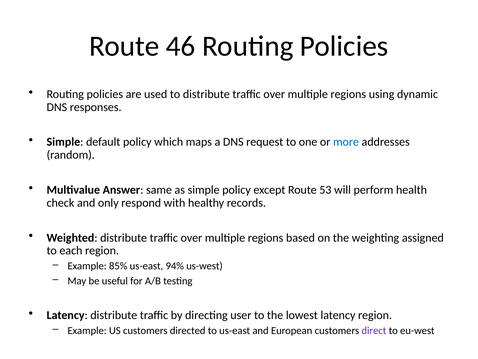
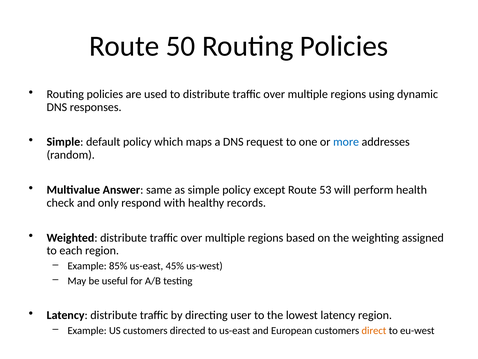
46: 46 -> 50 (181, 46)
94%: 94% -> 45% (175, 266)
direct colour: purple -> orange (374, 330)
